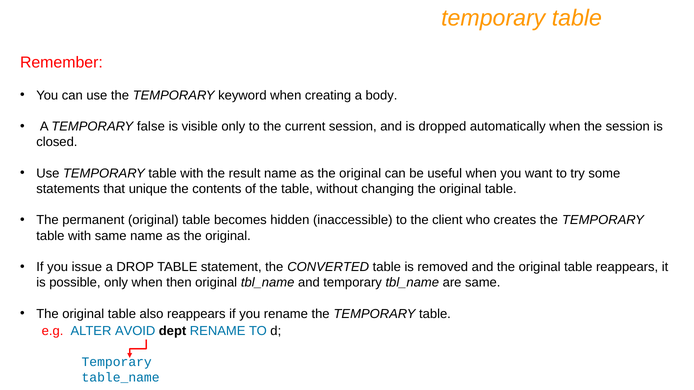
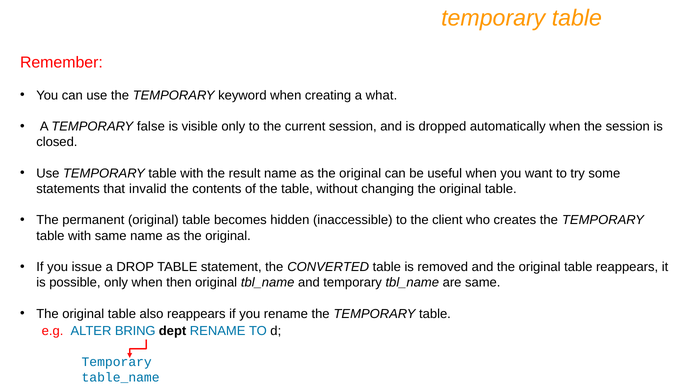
body: body -> what (381, 95)
unique: unique -> invalid (148, 189)
AVOID: AVOID -> BRING (135, 331)
